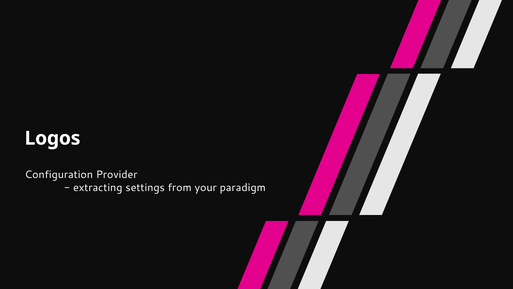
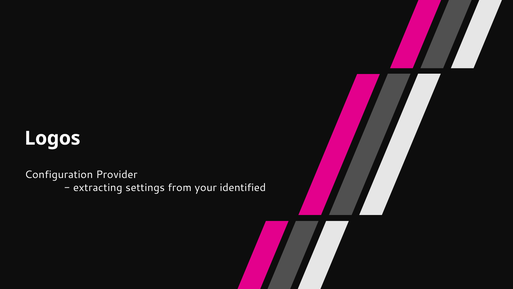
paradigm: paradigm -> identified (243, 187)
